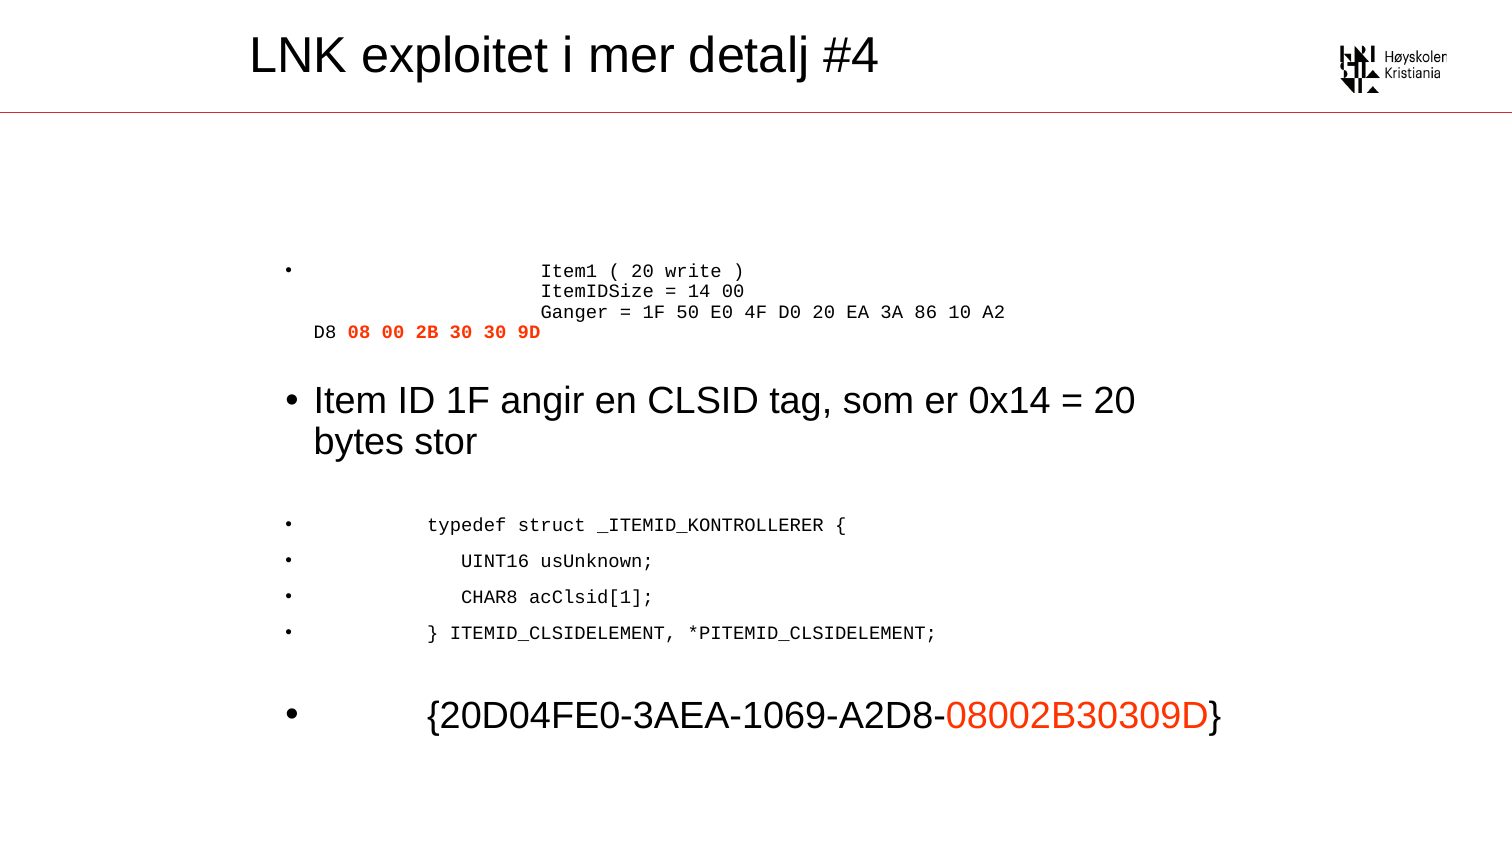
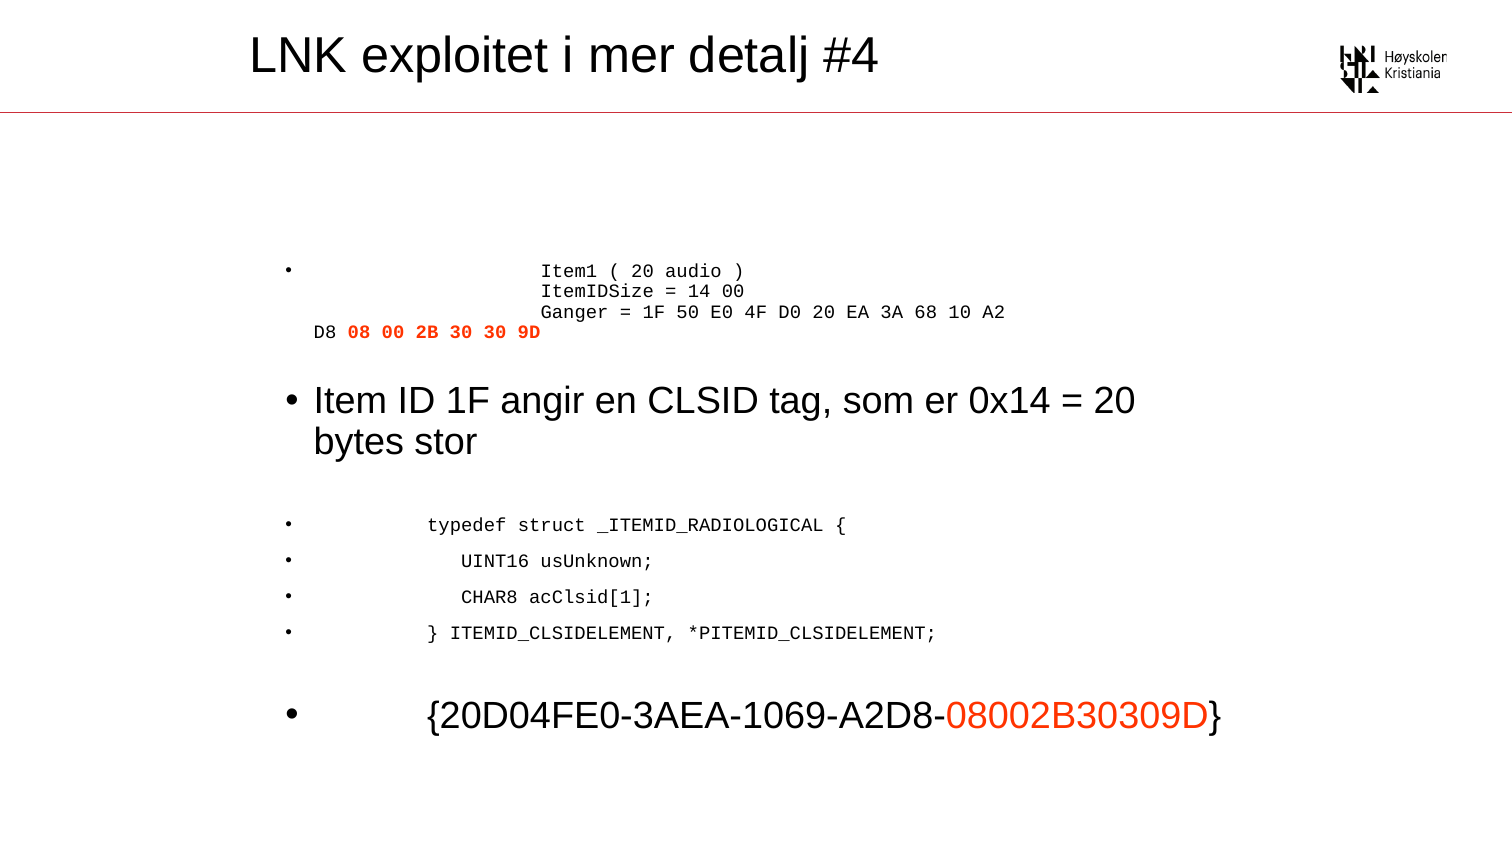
write: write -> audio (693, 271)
86: 86 -> 68 (926, 312)
_ITEMID_KONTROLLERER: _ITEMID_KONTROLLERER -> _ITEMID_RADIOLOGICAL (710, 525)
